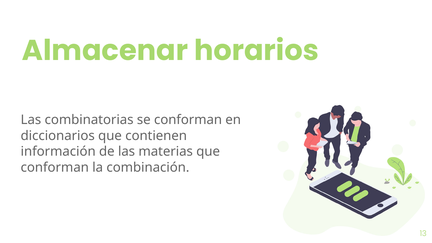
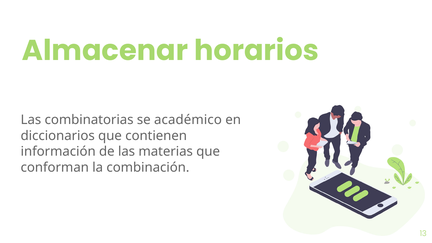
se conforman: conforman -> académico (188, 120)
